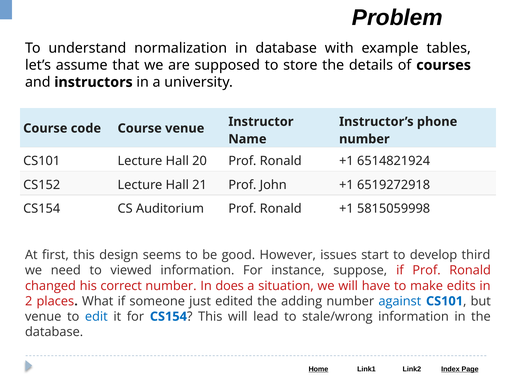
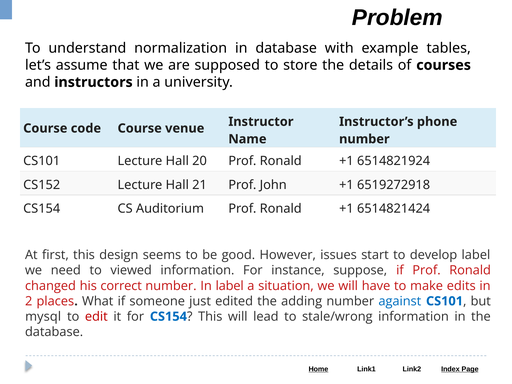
5815059998: 5815059998 -> 6514821424 (394, 209)
develop third: third -> label (476, 255)
In does: does -> label (230, 286)
venue: venue -> mysql (43, 317)
edit colour: blue -> red (96, 317)
